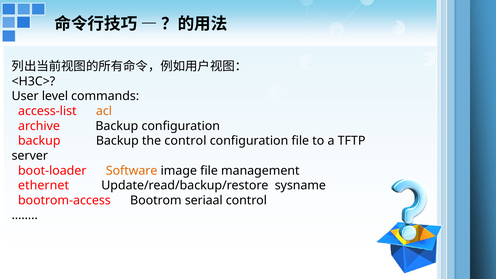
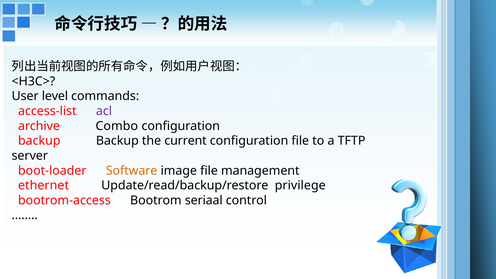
acl colour: orange -> purple (104, 111)
archive Backup: Backup -> Combo (117, 126)
the control: control -> current (186, 141)
sysname: sysname -> privilege (300, 185)
